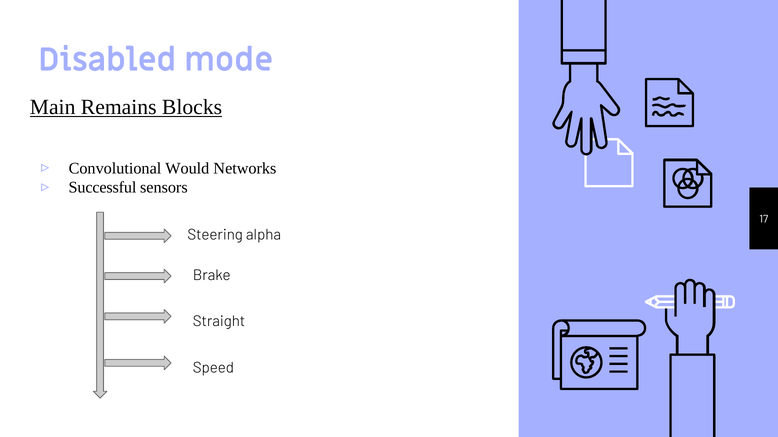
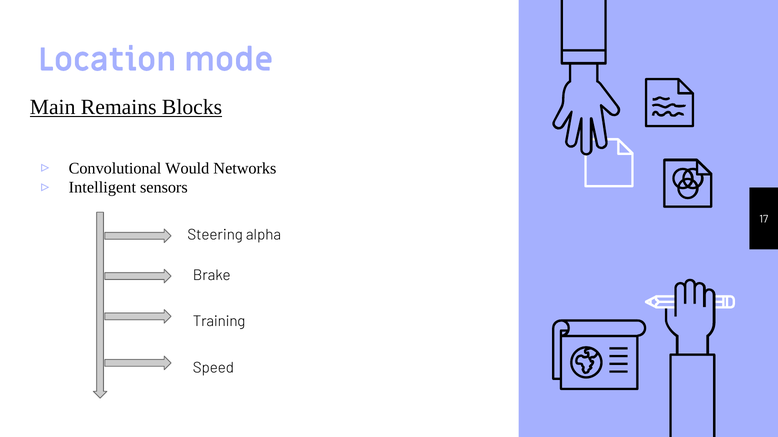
Disabled: Disabled -> Location (107, 60)
Successful: Successful -> Intelligent (102, 188)
Straight: Straight -> Training (219, 322)
